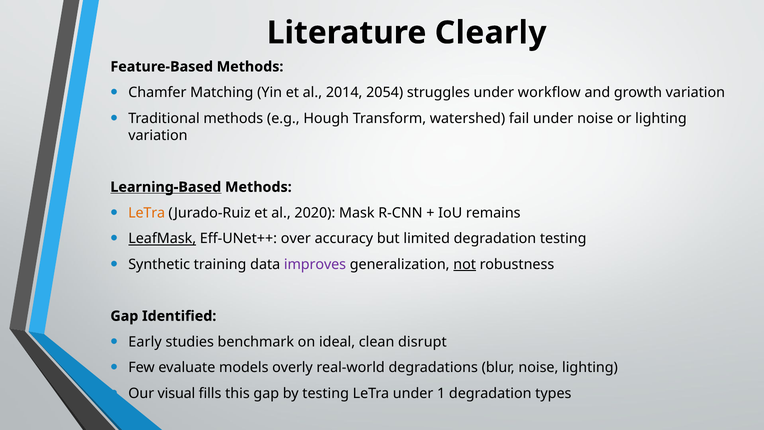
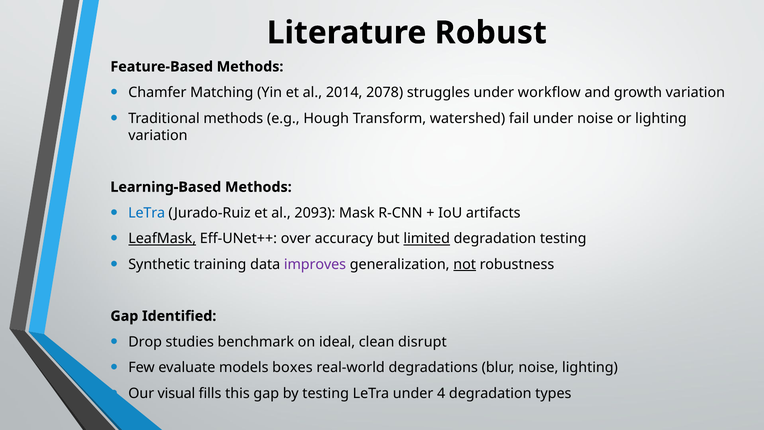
Clearly: Clearly -> Robust (491, 33)
2054: 2054 -> 2078 (385, 92)
Learning-Based underline: present -> none (166, 187)
LeTra colour: orange -> blue (147, 213)
2020: 2020 -> 2093 (315, 213)
remains: remains -> artifacts (493, 213)
limited underline: none -> present (427, 239)
Early: Early -> Drop (145, 342)
overly: overly -> boxes (292, 367)
1: 1 -> 4 (441, 393)
